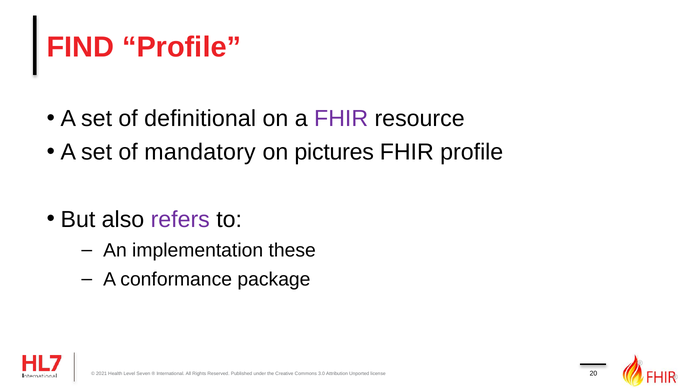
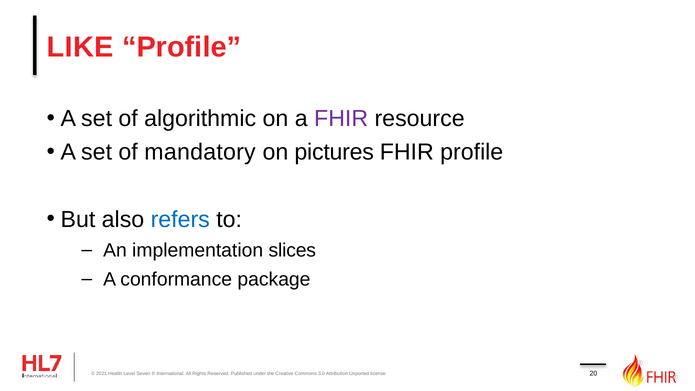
FIND: FIND -> LIKE (80, 47)
definitional: definitional -> algorithmic (200, 119)
refers colour: purple -> blue (180, 219)
these: these -> slices (292, 251)
